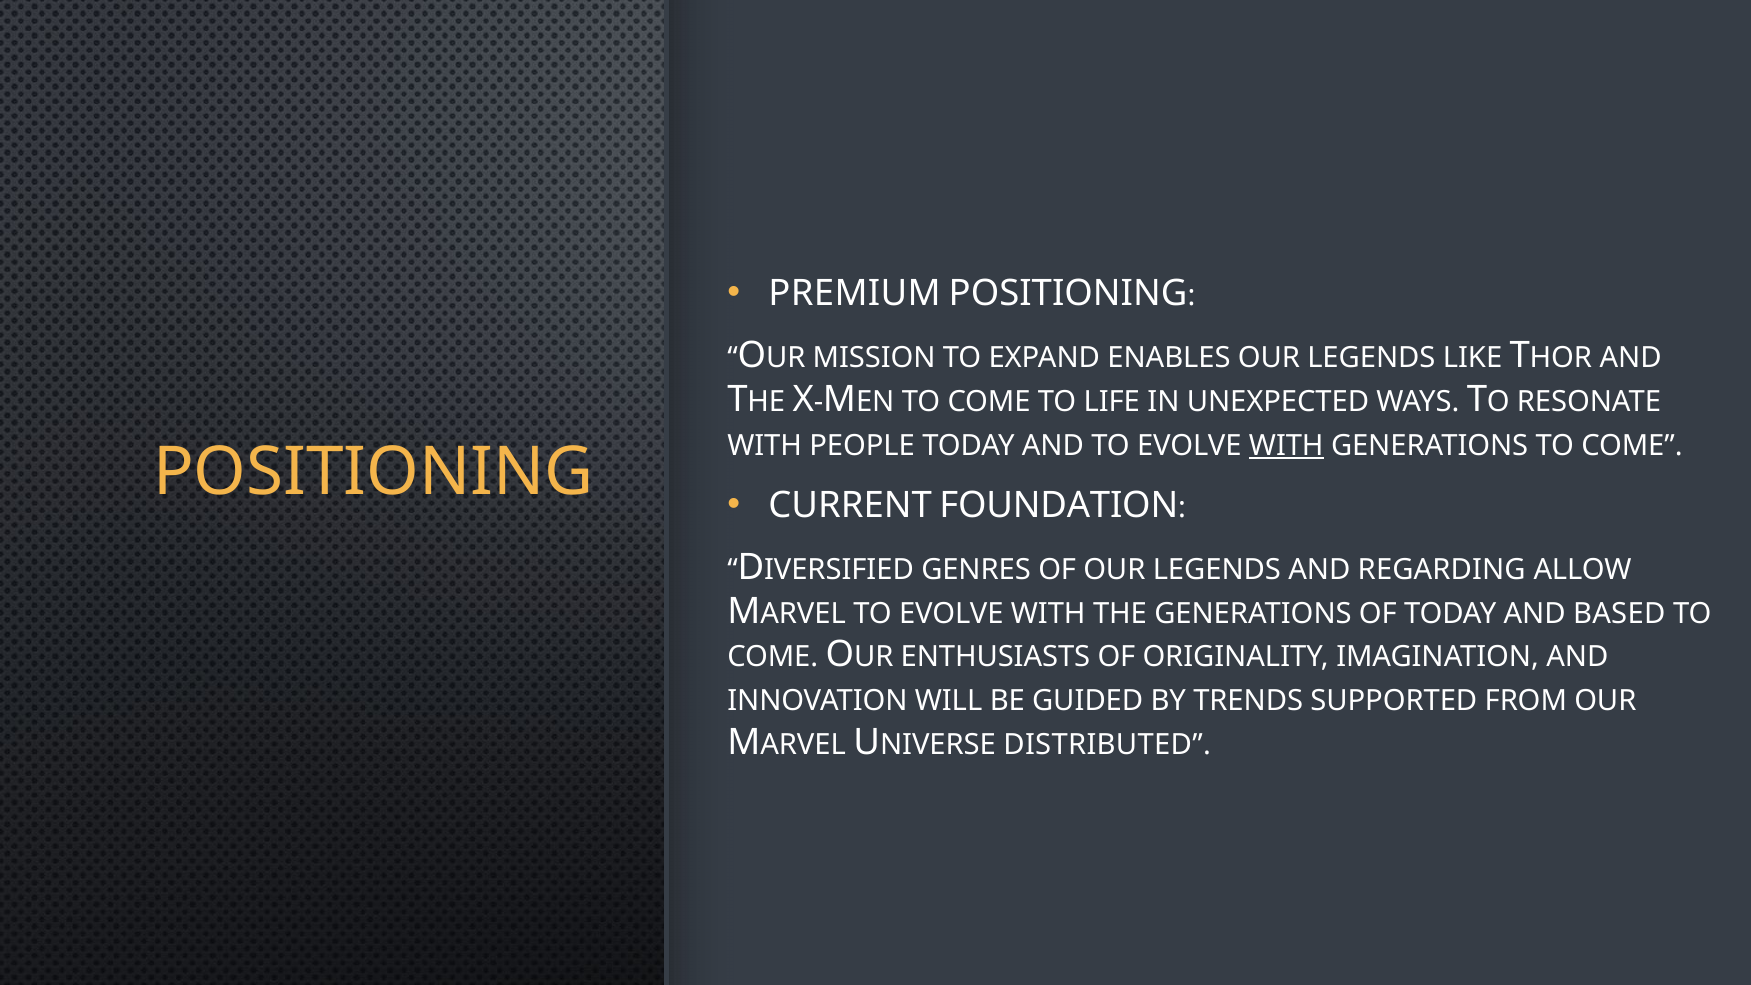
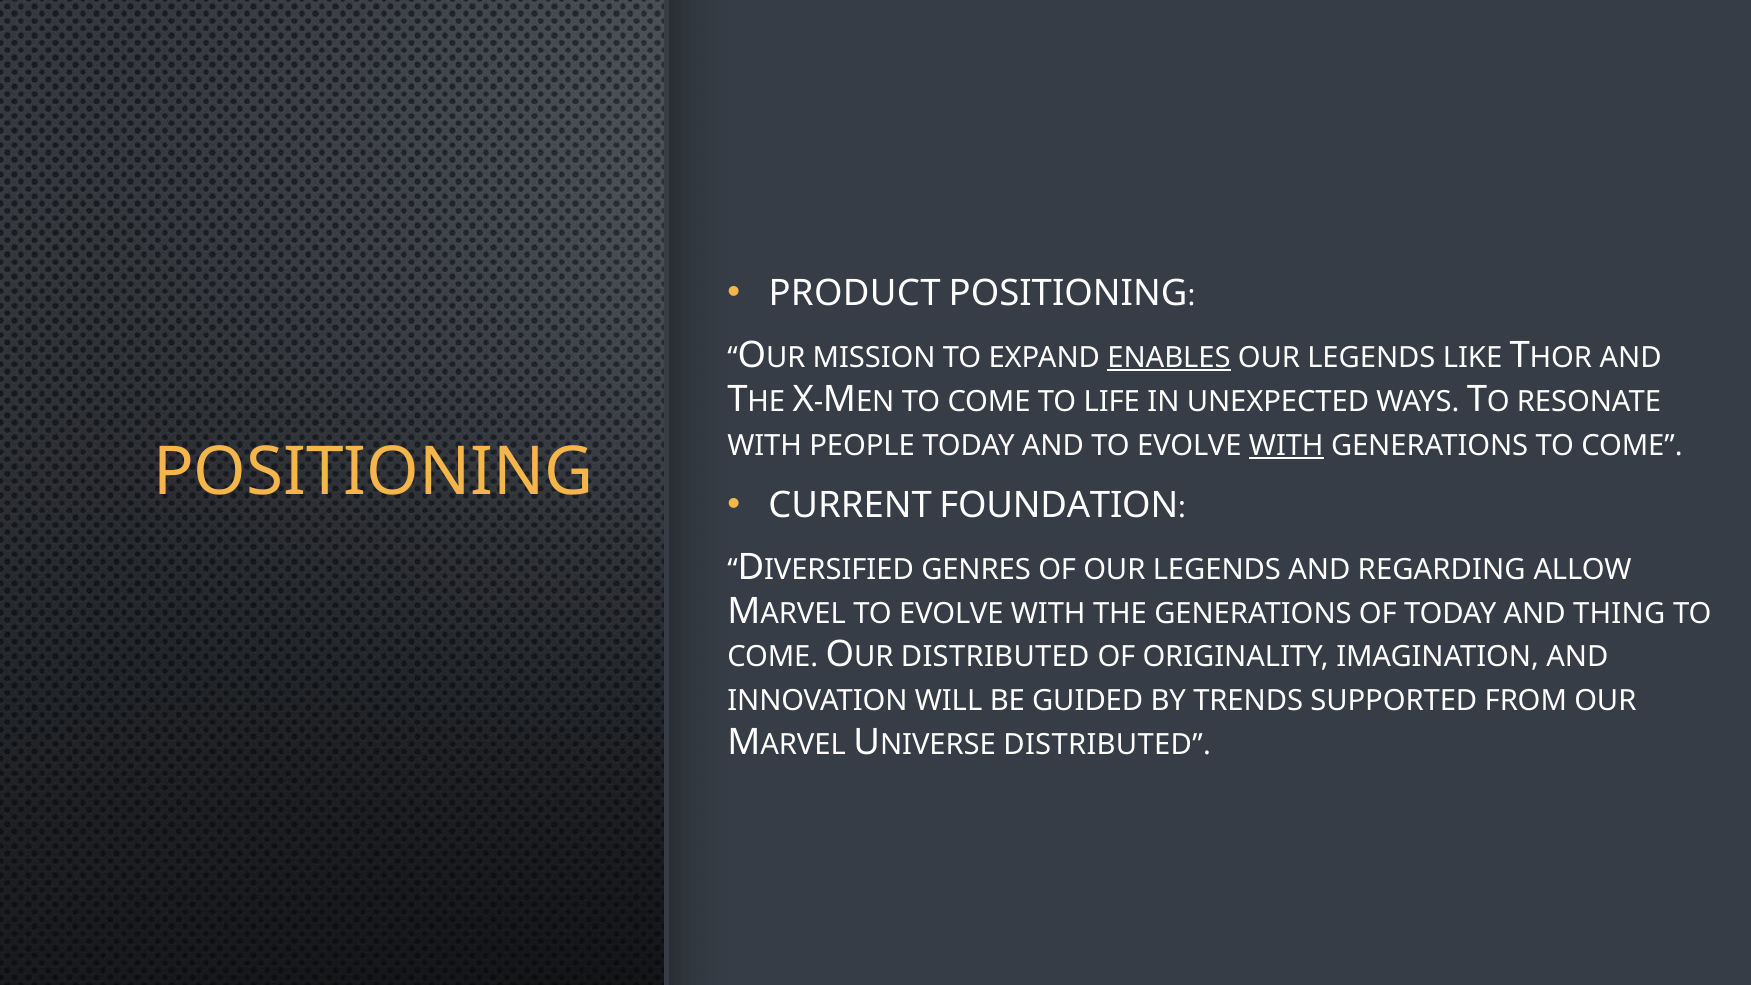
PREMIUM: PREMIUM -> PRODUCT (855, 293)
ENABLES underline: none -> present (1169, 358)
BASED: BASED -> THING (1619, 613)
ENTHUSIASTS: ENTHUSIASTS -> DISTRIBUTED (995, 657)
